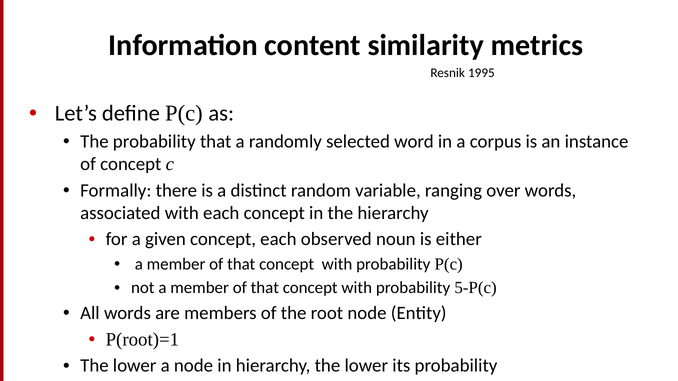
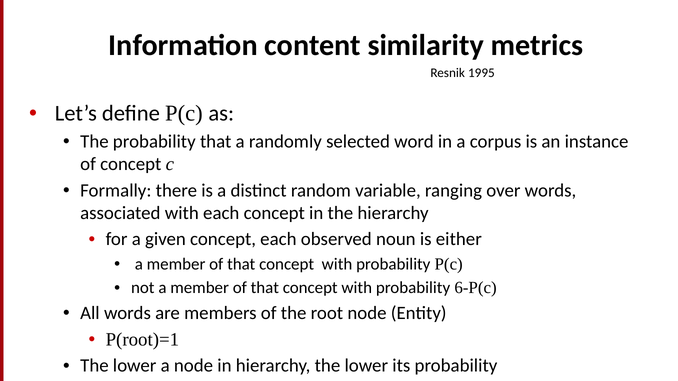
5-P(c: 5-P(c -> 6-P(c (476, 288)
